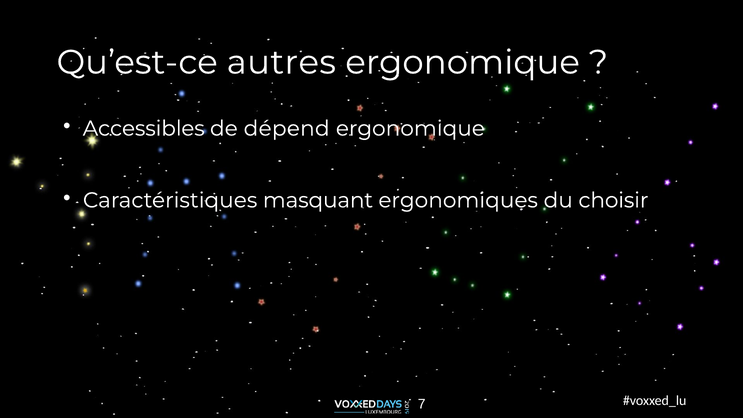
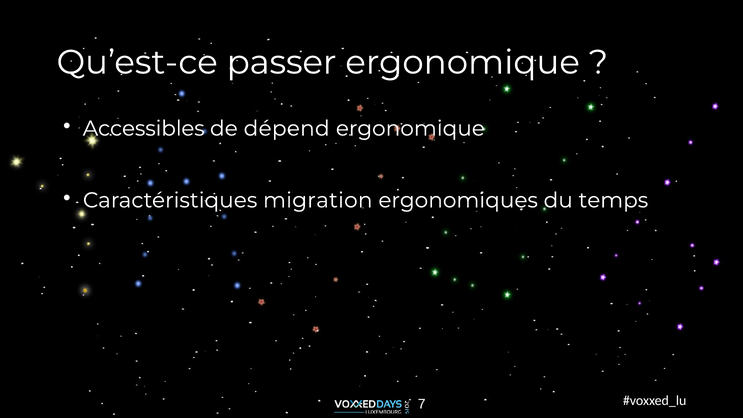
autres: autres -> passer (282, 62)
masquant: masquant -> migration (318, 200)
choisir: choisir -> temps (613, 200)
